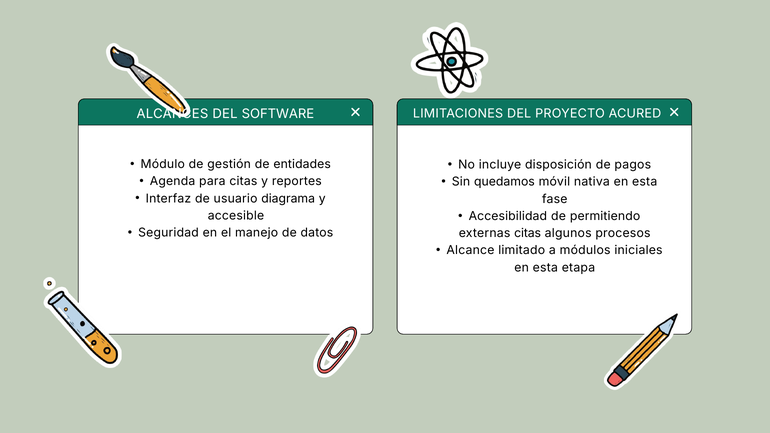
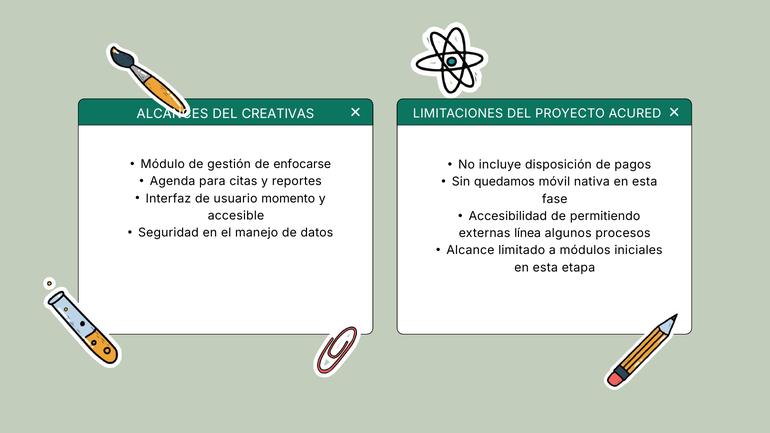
SOFTWARE: SOFTWARE -> CREATIVAS (278, 114)
entidades: entidades -> enfocarse (302, 164)
diagrama: diagrama -> momento (288, 199)
externas citas: citas -> línea (528, 233)
